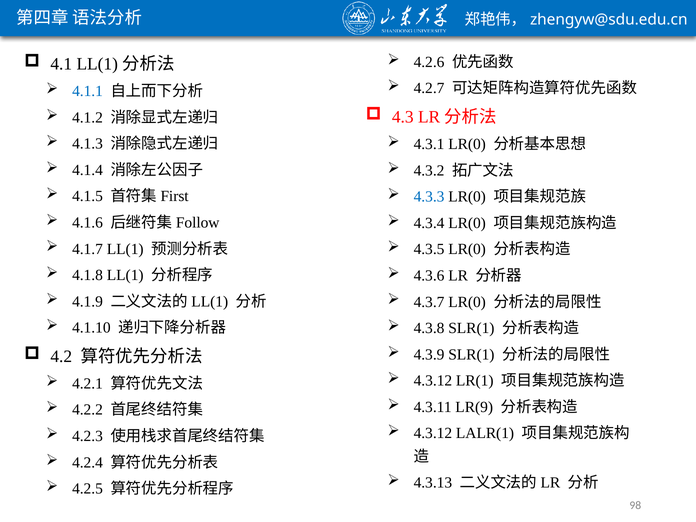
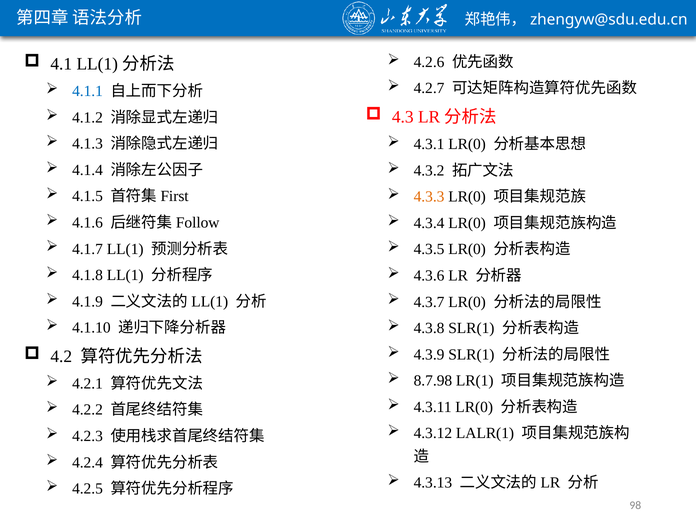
4.3.3 colour: blue -> orange (429, 197)
4.3.12: 4.3.12 -> 8.7.98 (433, 381)
4.3.11 LR(9: LR(9 -> LR(0 (474, 407)
